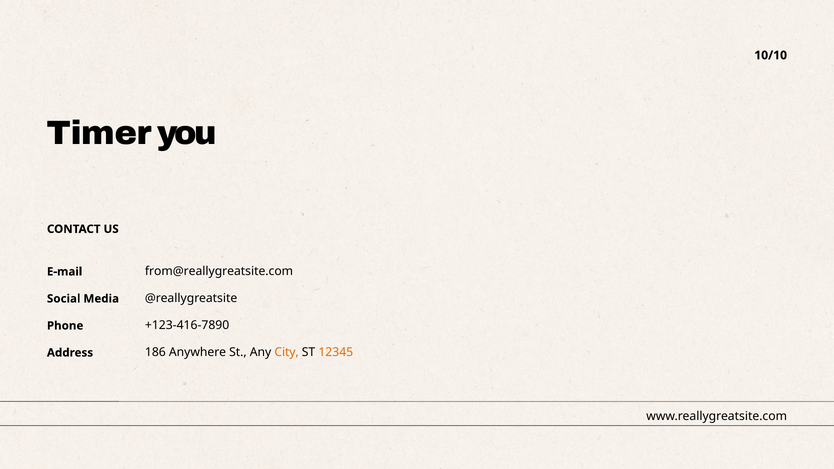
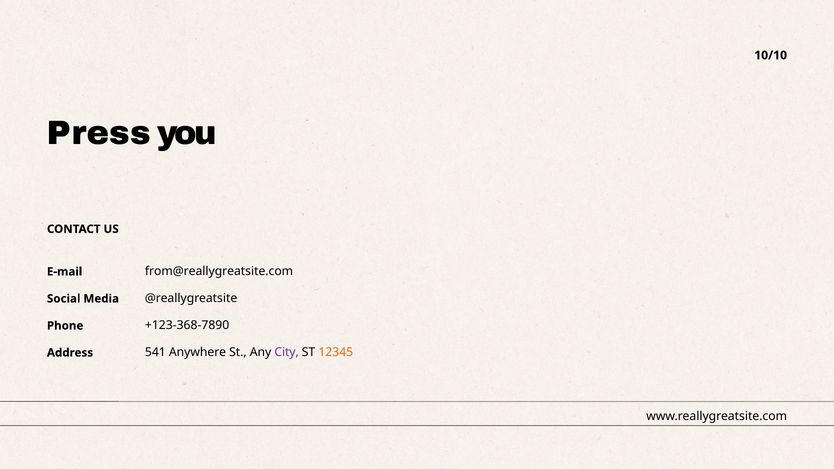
Timer: Timer -> Press (99, 133)
+123-416-7890: +123-416-7890 -> +123-368-7890 (187, 325)
186: 186 -> 541 (155, 352)
City colour: orange -> purple (287, 352)
